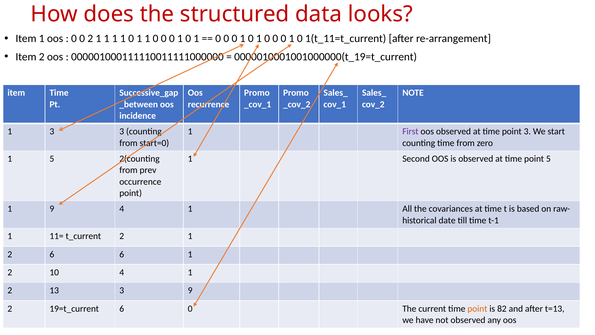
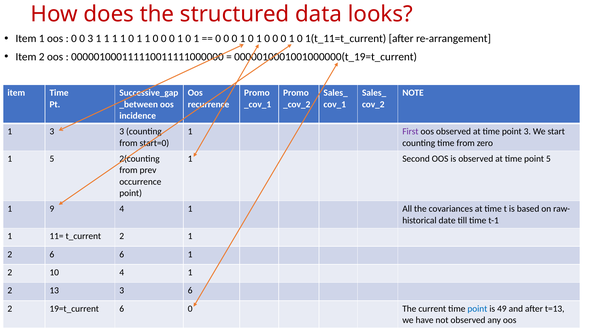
0 2: 2 -> 3 (90, 38)
3 9: 9 -> 6 (190, 290)
point colour: orange -> blue (477, 308)
82: 82 -> 49 (502, 308)
